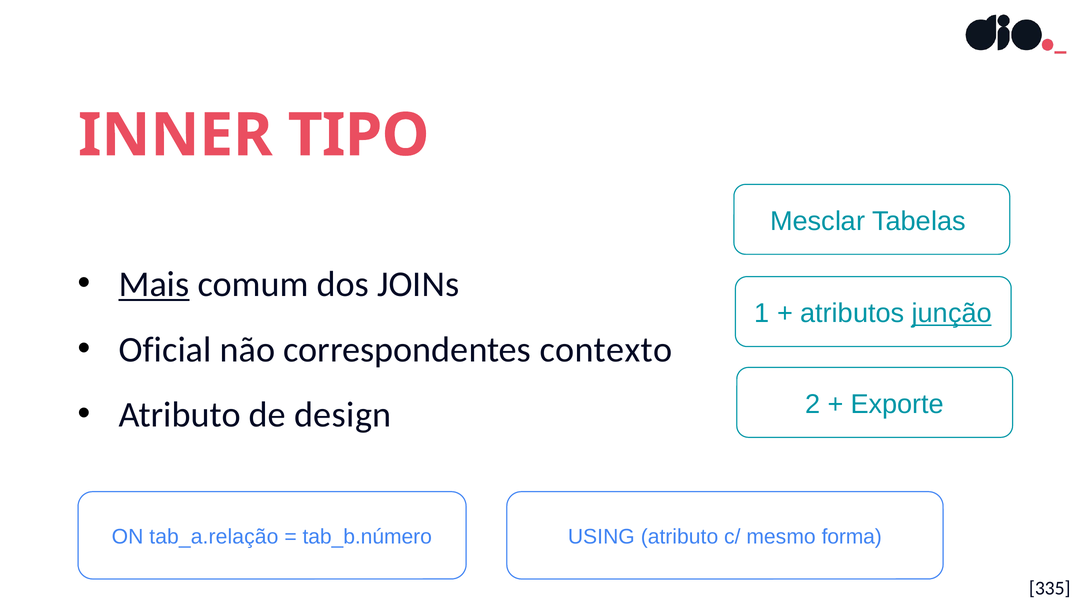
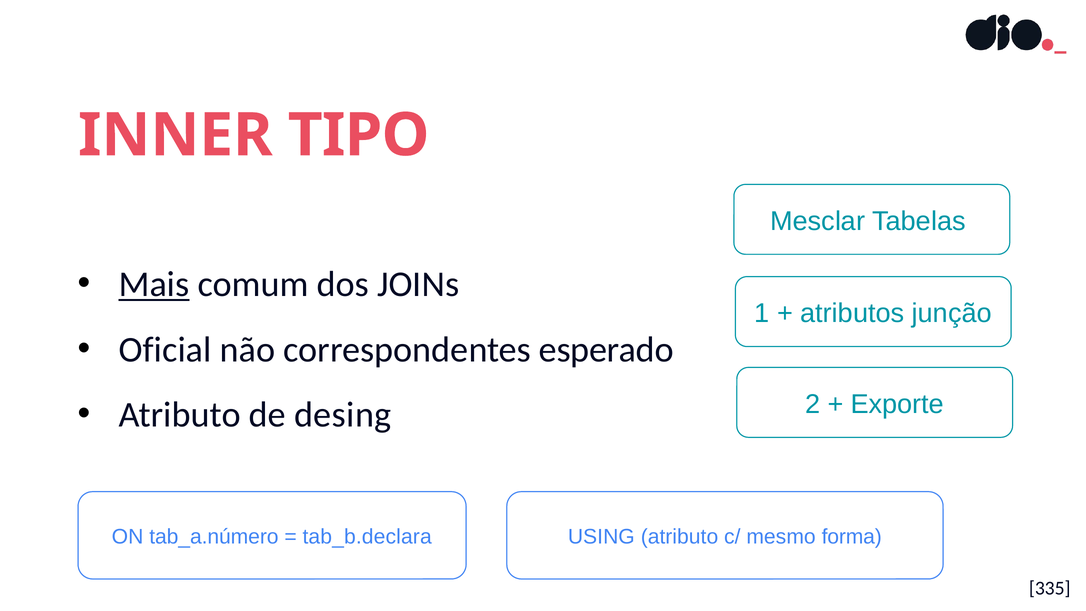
junção underline: present -> none (952, 313)
contexto: contexto -> esperado (606, 350)
design: design -> desing (343, 415)
tab_a.relação: tab_a.relação -> tab_a.número (214, 537)
tab_b.número: tab_b.número -> tab_b.declara (367, 537)
